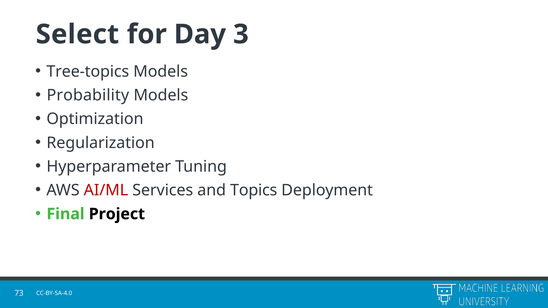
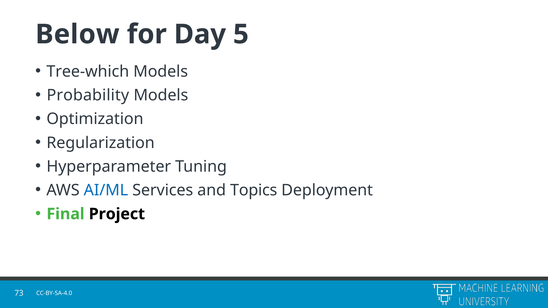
Select: Select -> Below (77, 34)
3: 3 -> 5 (241, 34)
Tree-topics: Tree-topics -> Tree-which (88, 72)
AI/ML colour: red -> blue (106, 190)
